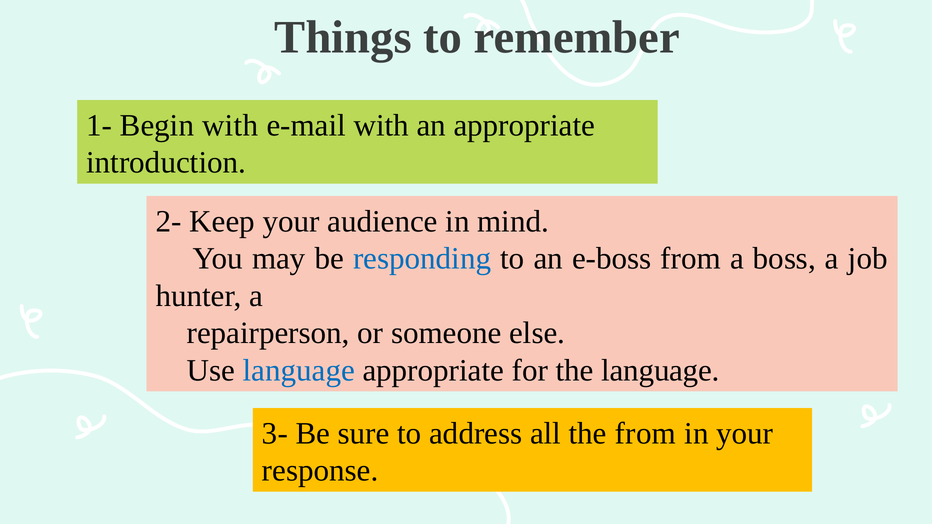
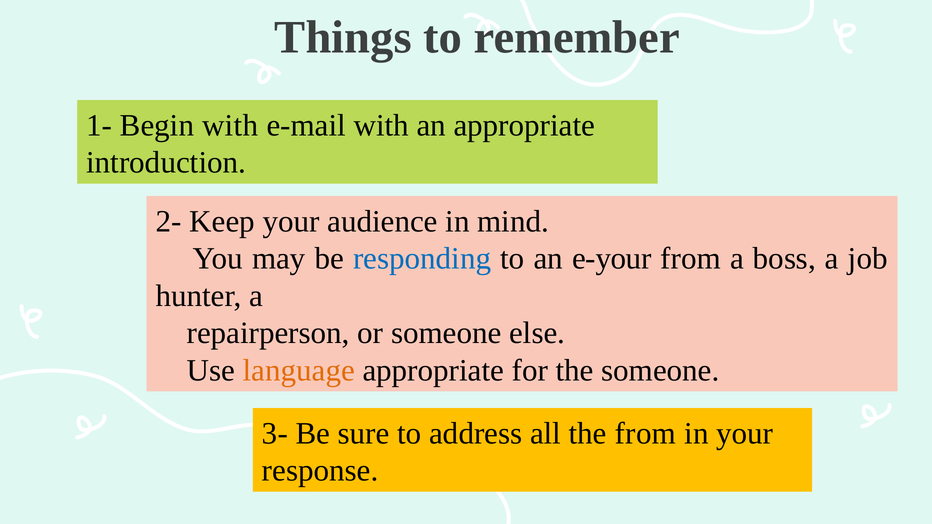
e-boss: e-boss -> e-your (612, 259)
language colour: blue -> orange (299, 371)
the language: language -> someone (660, 371)
